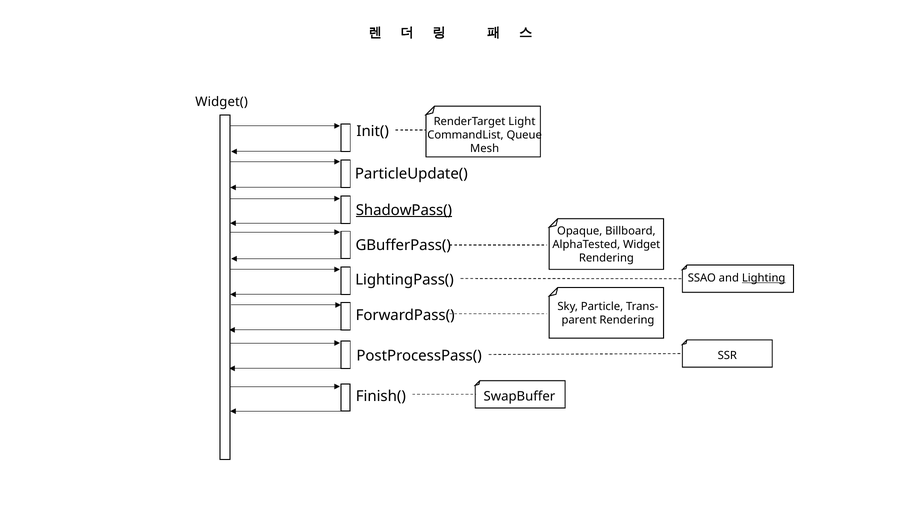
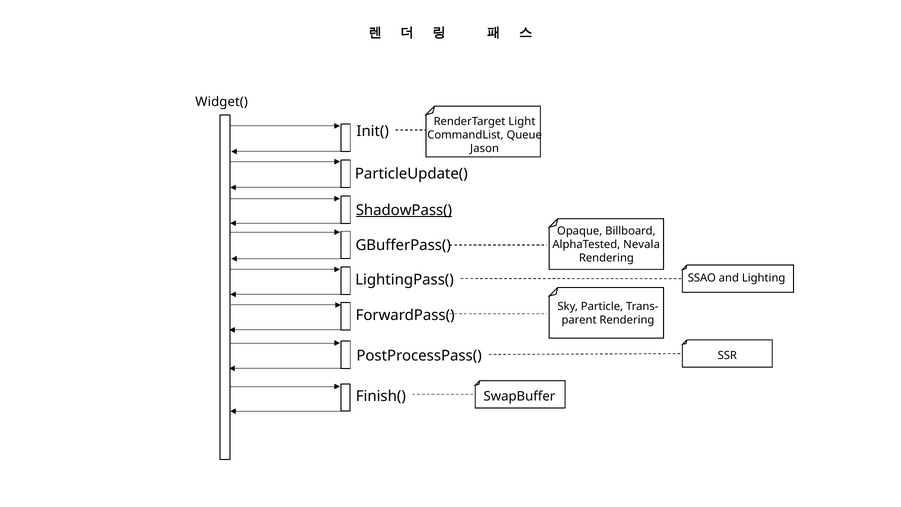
Mesh: Mesh -> Jason (485, 148)
Widget: Widget -> Nevala (642, 244)
Lighting underline: present -> none (764, 278)
